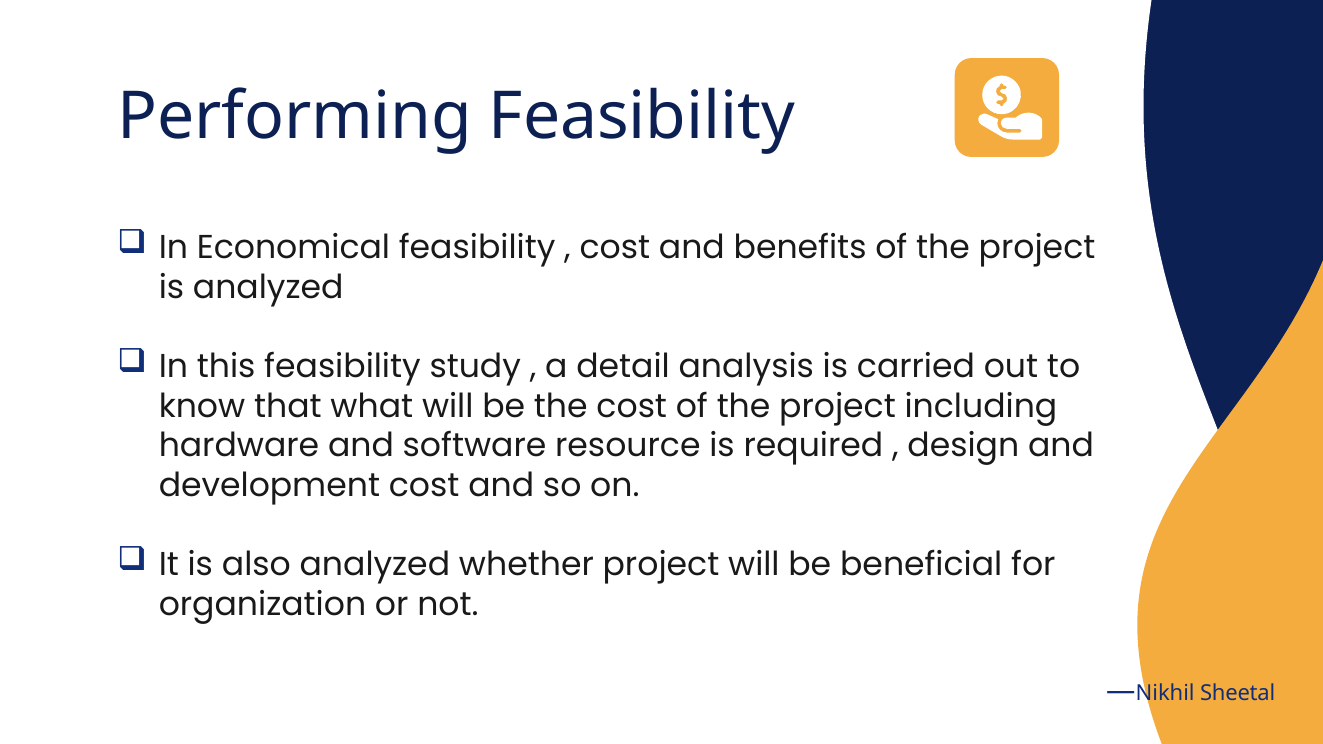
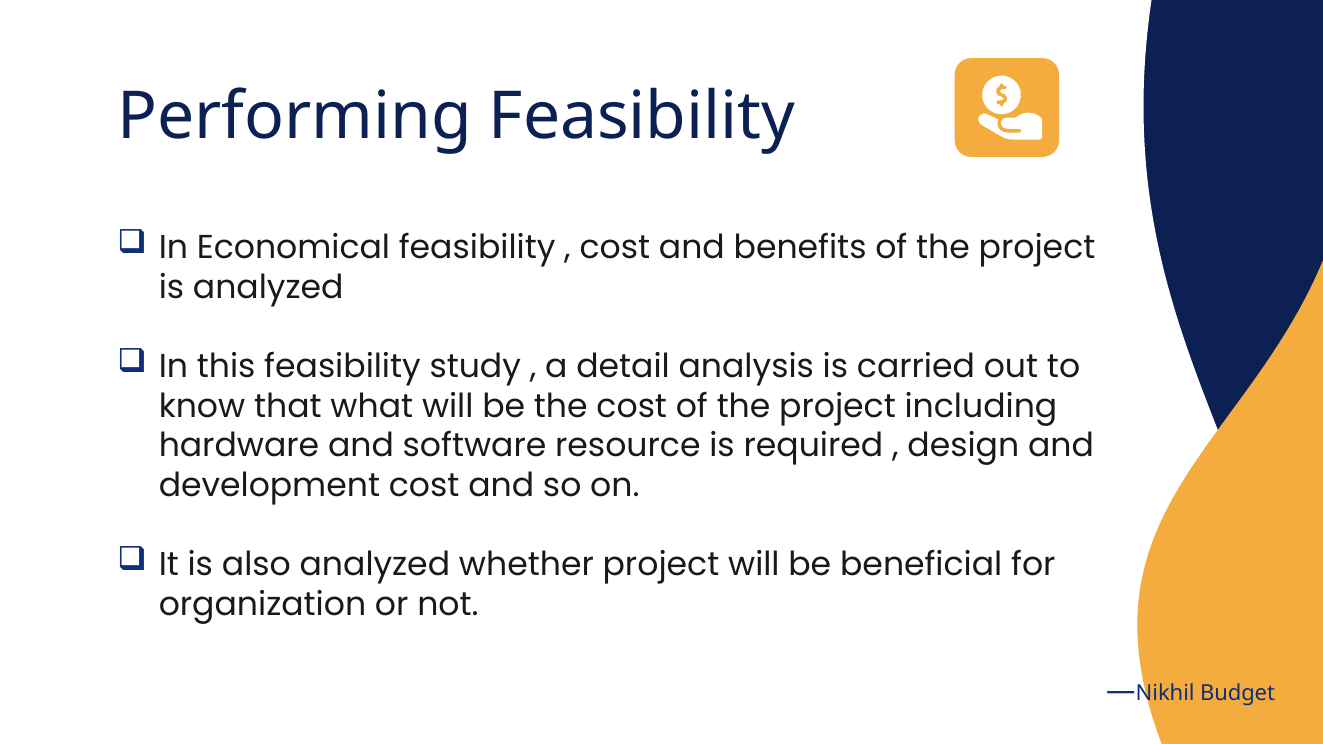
Sheetal: Sheetal -> Budget (1238, 693)
